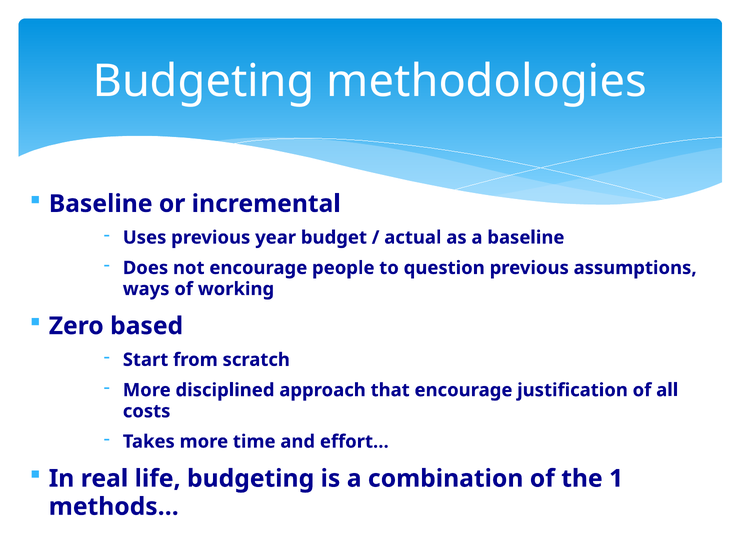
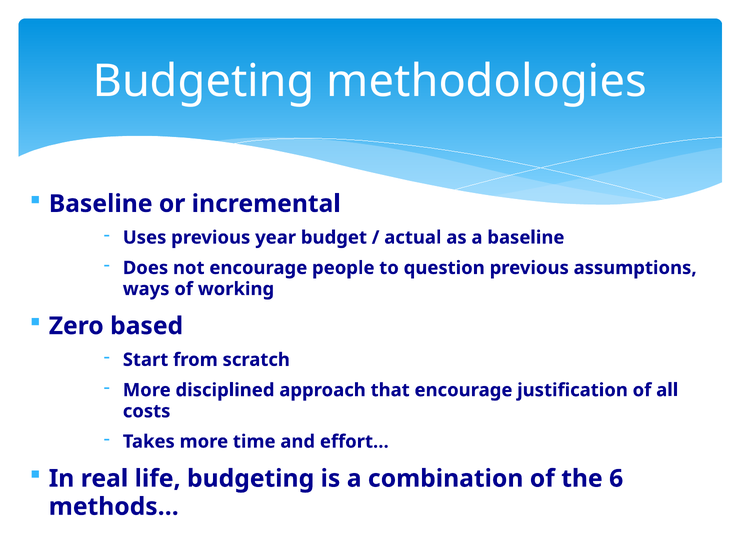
1: 1 -> 6 (616, 479)
